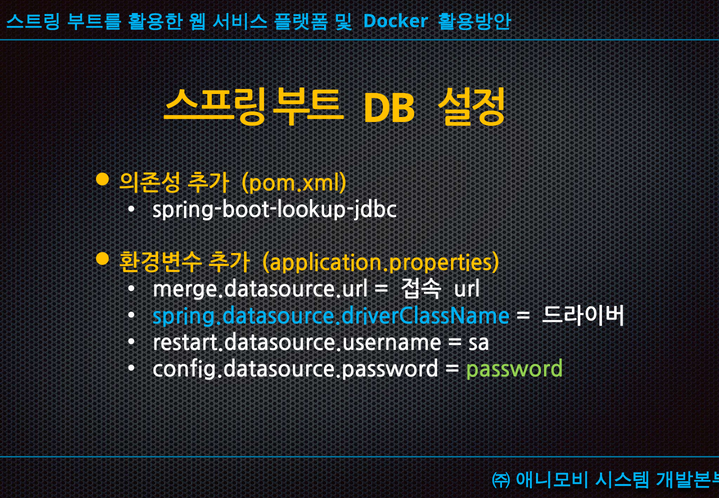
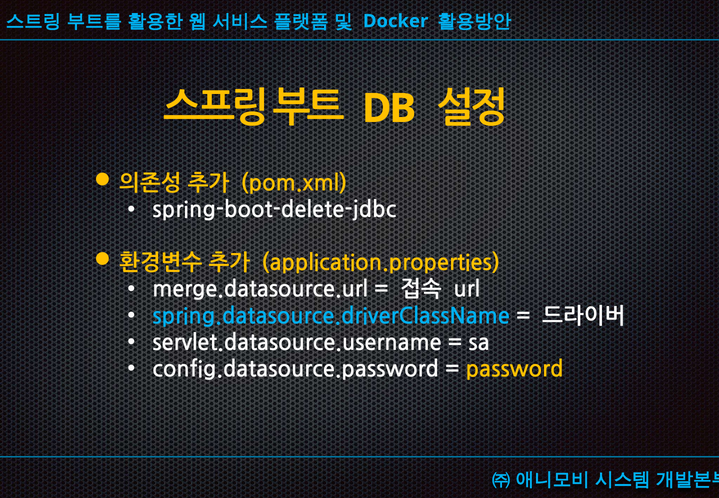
spring-boot-lookup-jdbc: spring-boot-lookup-jdbc -> spring-boot-delete-jdbc (274, 210)
restart.datasource.username: restart.datasource.username -> servlet.datasource.username (297, 343)
password colour: light green -> yellow (515, 369)
